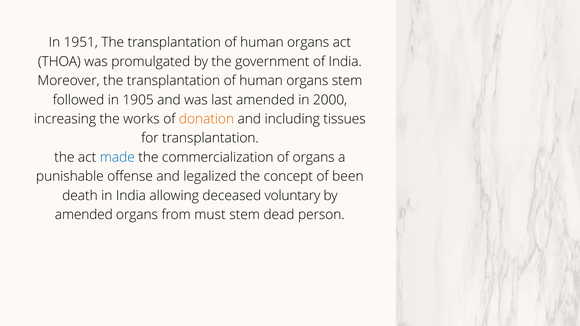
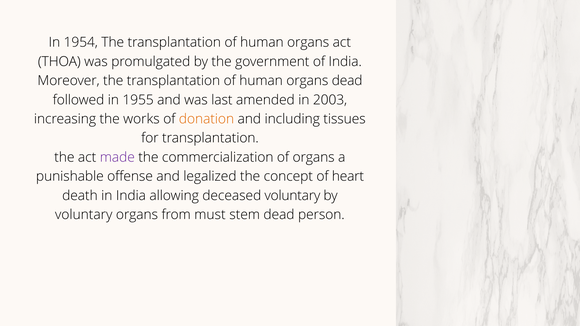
1951: 1951 -> 1954 (81, 42)
organs stem: stem -> dead (347, 81)
1905: 1905 -> 1955 (138, 100)
2000: 2000 -> 2003 (330, 100)
made colour: blue -> purple (117, 157)
been: been -> heart (348, 177)
amended: amended -> voluntary (84, 215)
